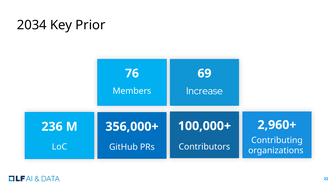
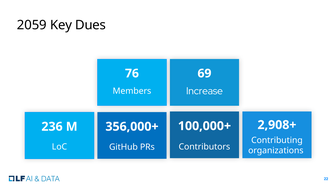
2034: 2034 -> 2059 (32, 25)
Prior: Prior -> Dues (91, 25)
2,960+: 2,960+ -> 2,908+ (277, 125)
